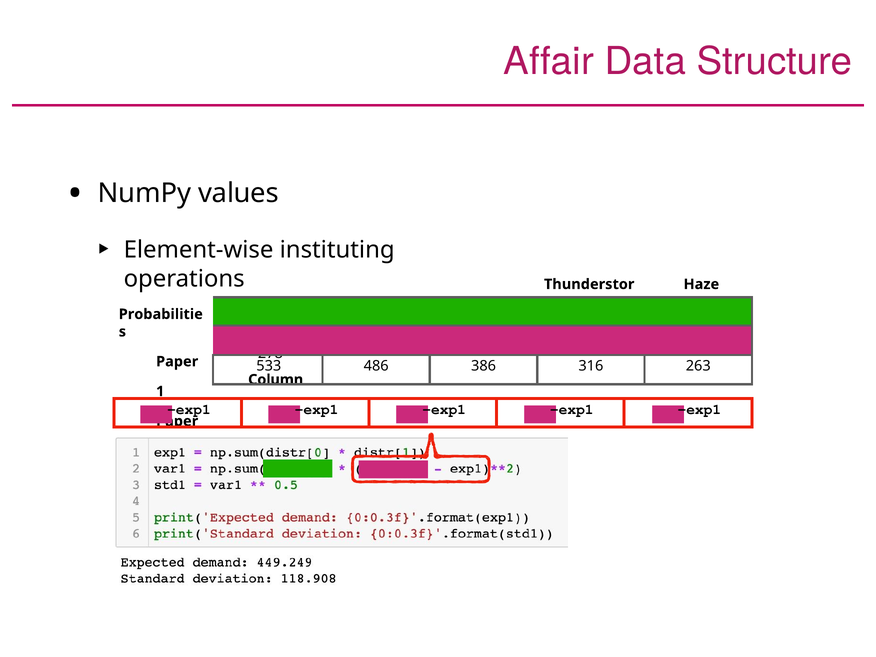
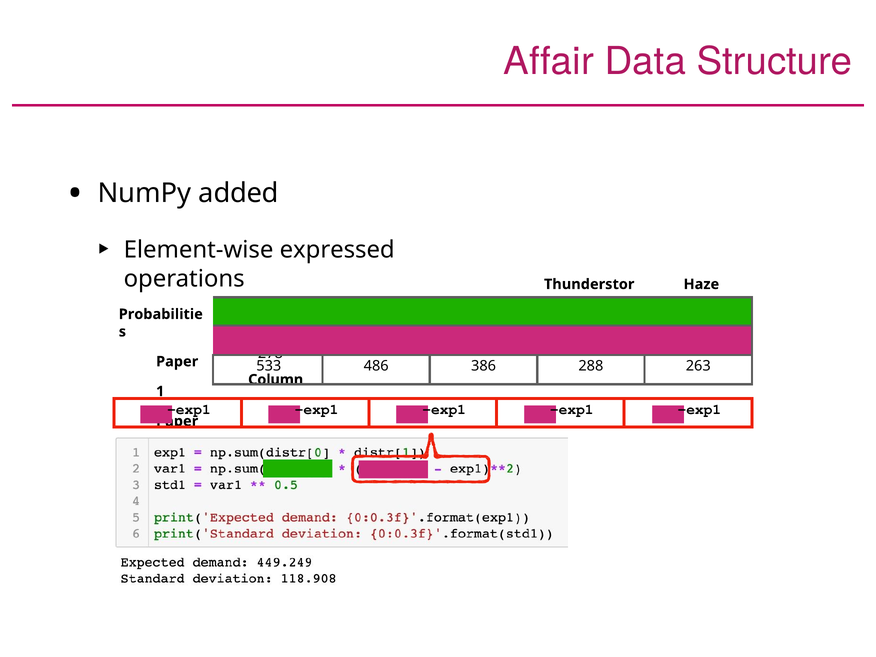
values: values -> added (239, 193)
instituting: instituting -> expressed (337, 250)
316: 316 -> 288 (591, 366)
